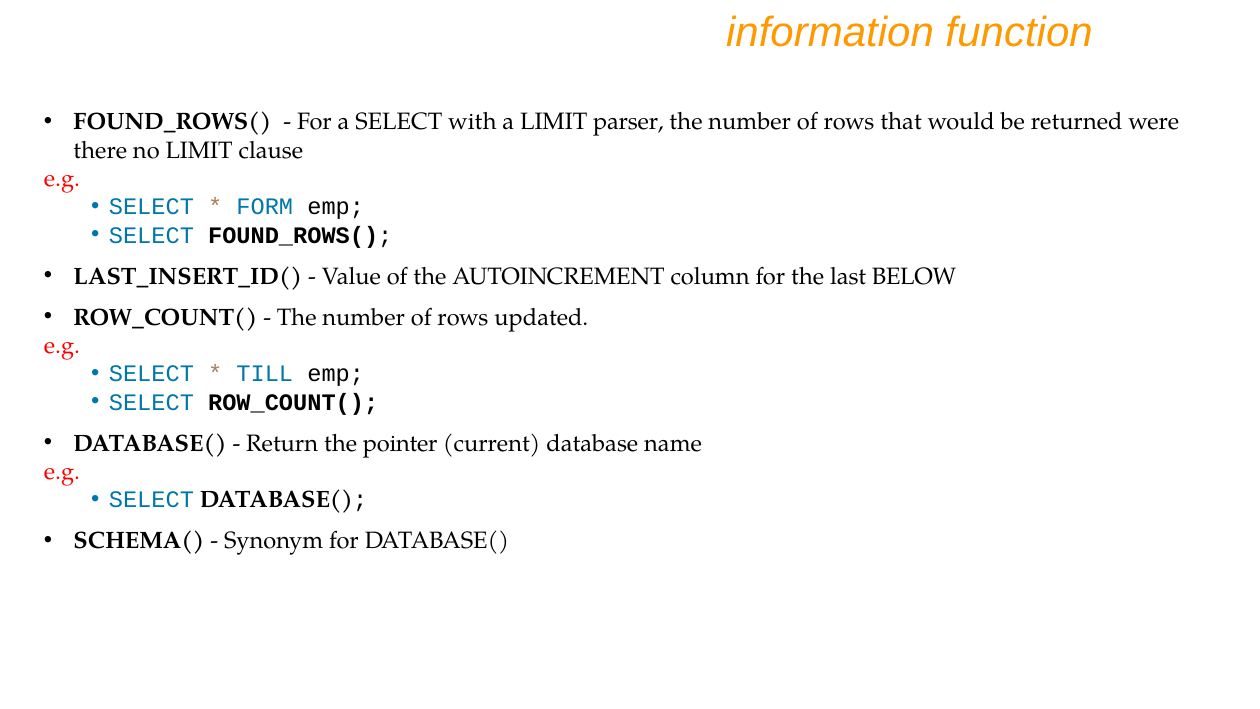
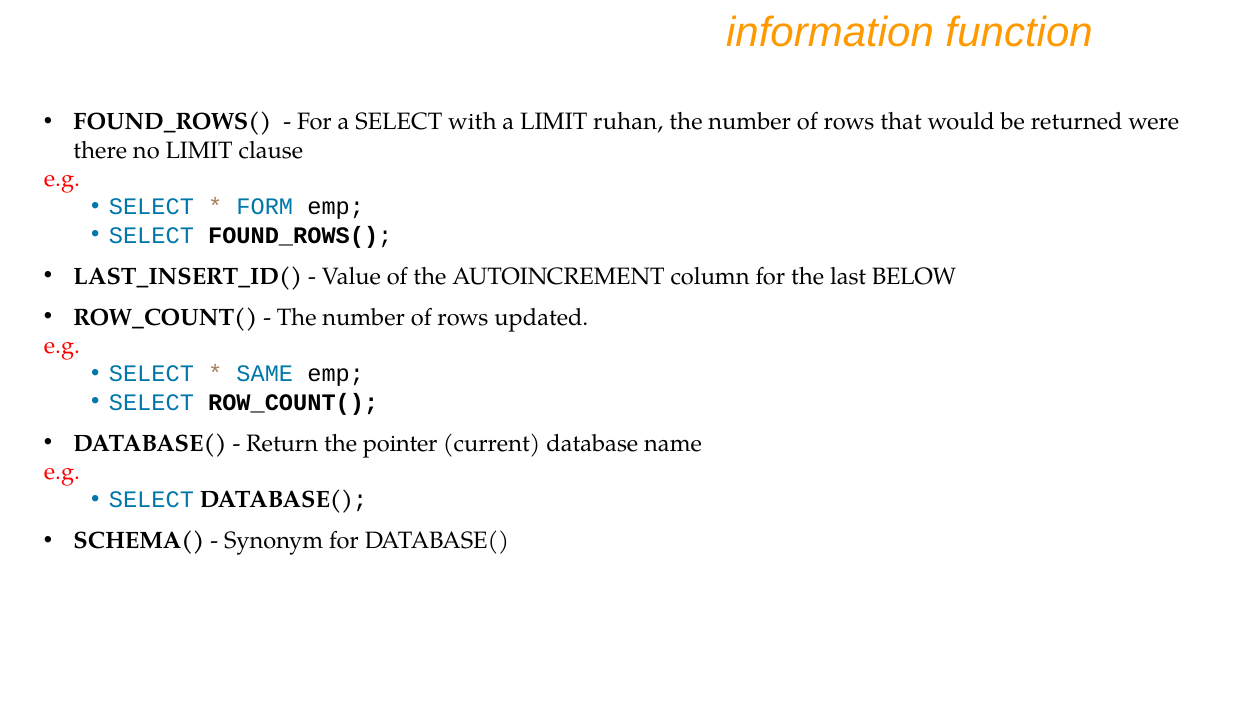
parser: parser -> ruhan (628, 122)
TILL: TILL -> SAME (265, 374)
